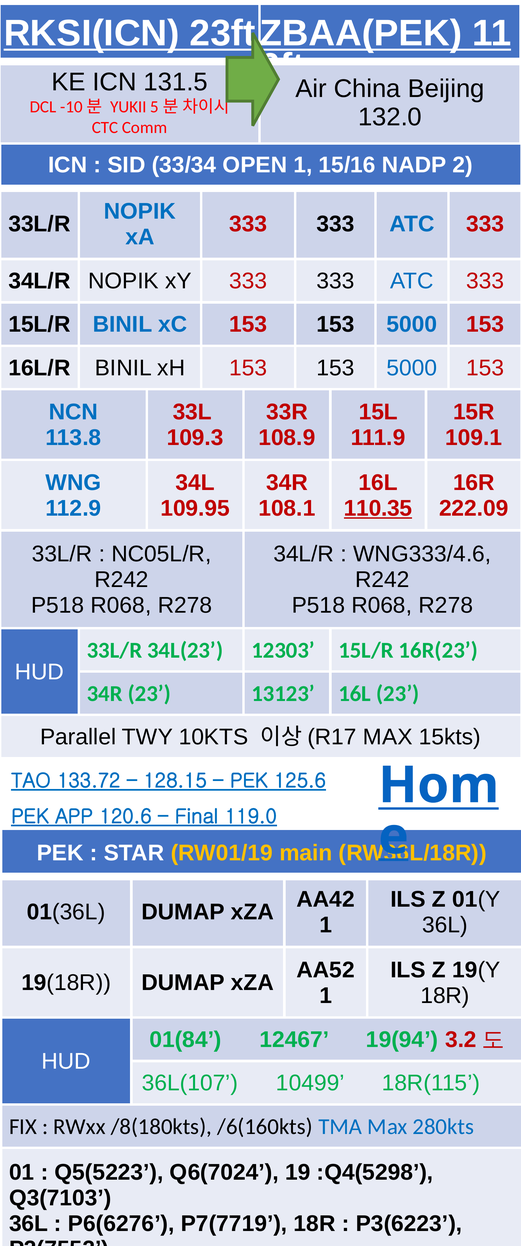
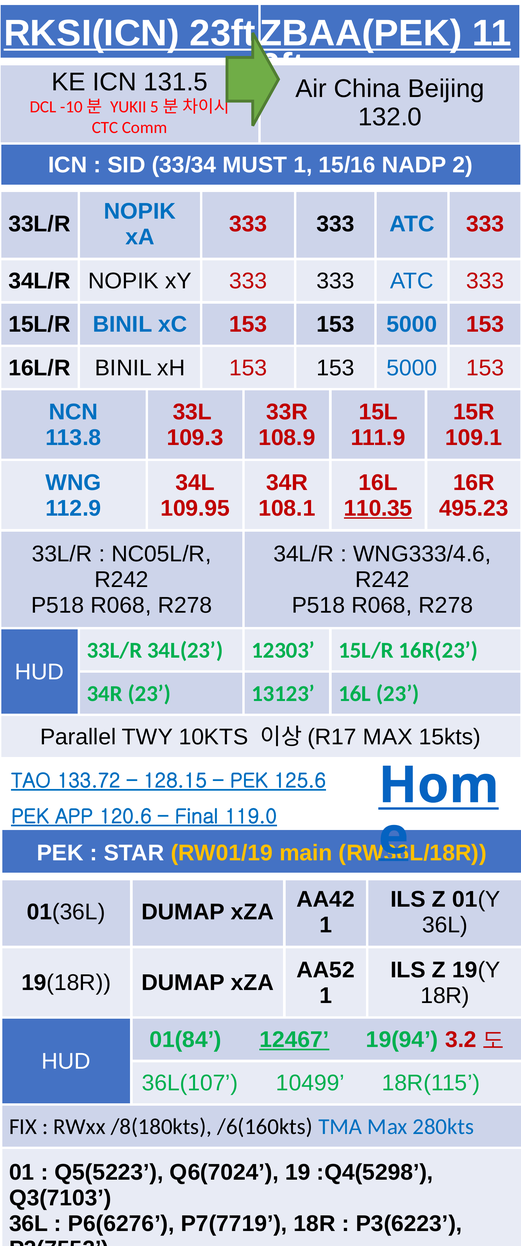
OPEN: OPEN -> MUST (255, 165)
222.09: 222.09 -> 495.23 (474, 509)
12467 underline: none -> present (294, 1040)
